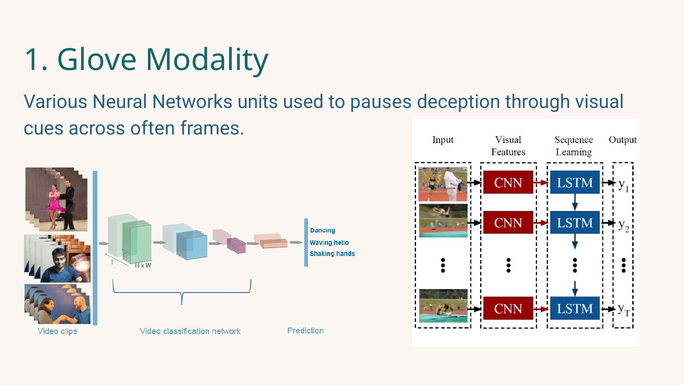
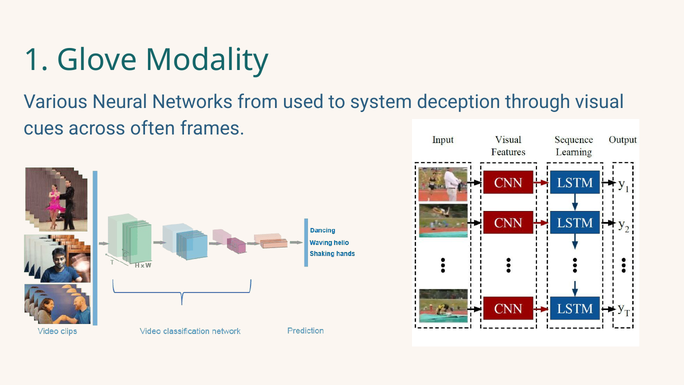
units: units -> from (258, 102)
pauses: pauses -> system (381, 102)
